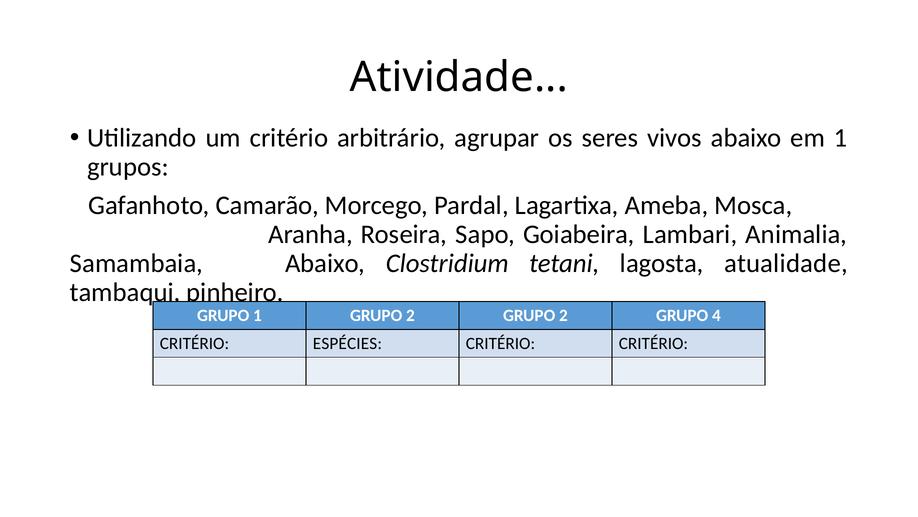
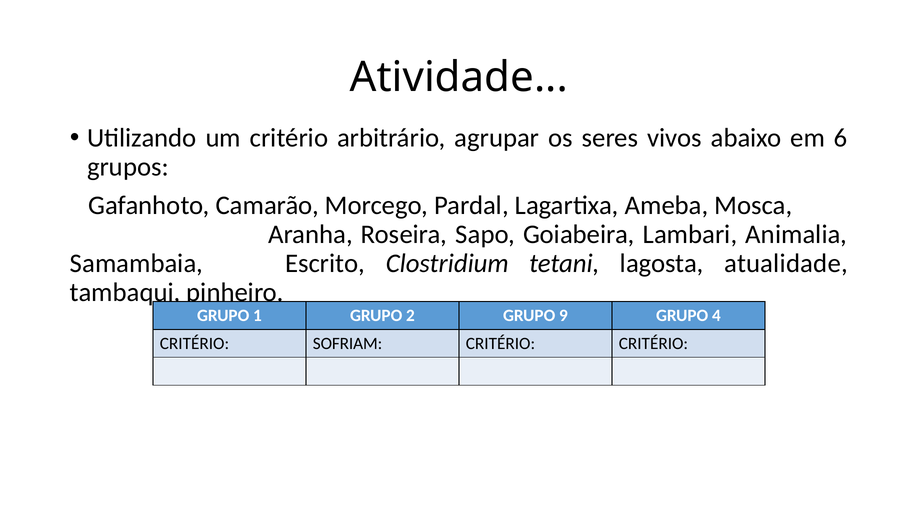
em 1: 1 -> 6 (841, 138)
Samambaia Abaixo: Abaixo -> Escrito (325, 263)
2 GRUPO 2: 2 -> 9 (563, 315)
ESPÉCIES: ESPÉCIES -> SOFRIAM (348, 343)
